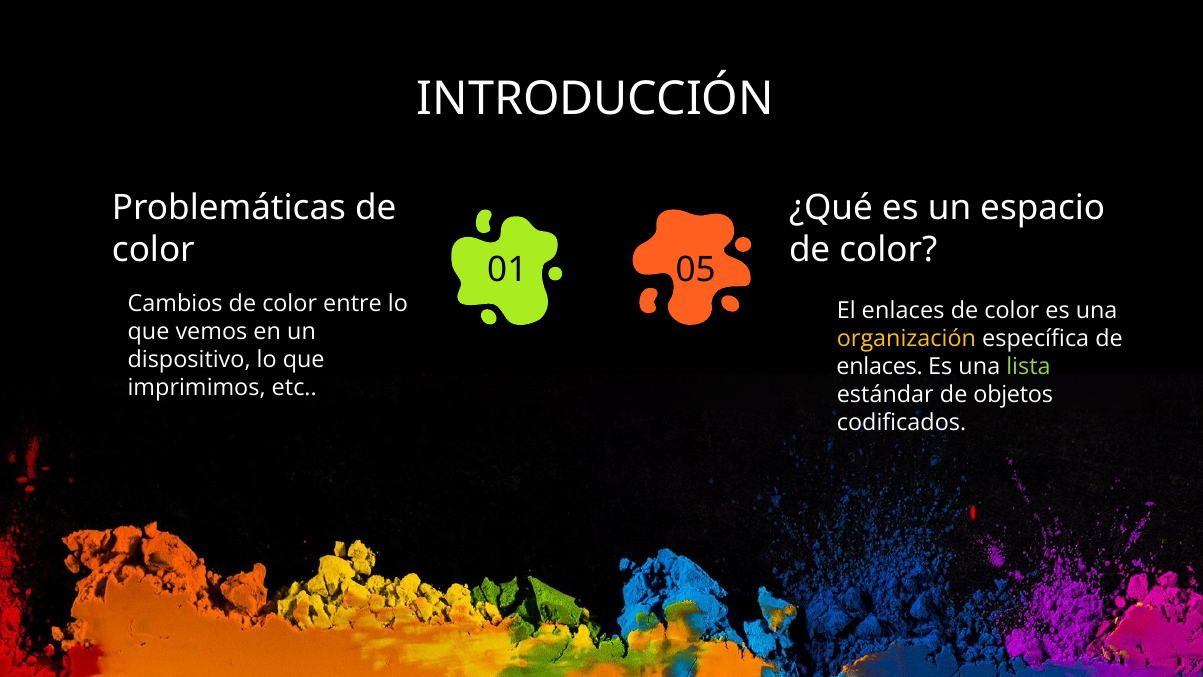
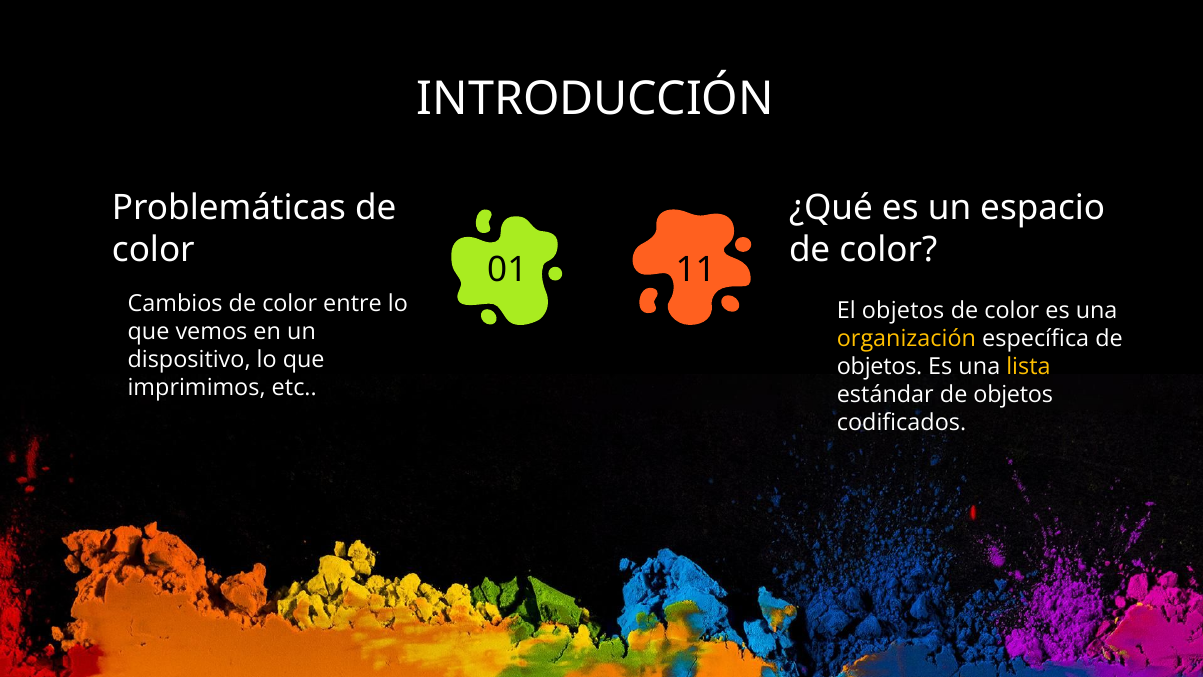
05: 05 -> 11 (696, 270)
El enlaces: enlaces -> objetos (903, 311)
enlaces: enlaces -> objetos (880, 367)
lista colour: light green -> yellow (1028, 367)
